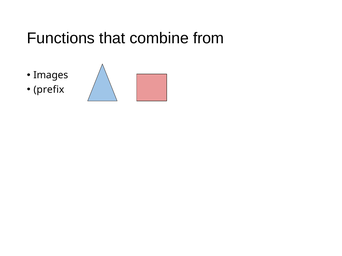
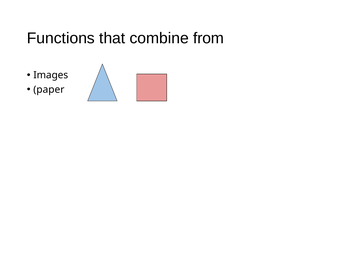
prefix: prefix -> paper (49, 90)
